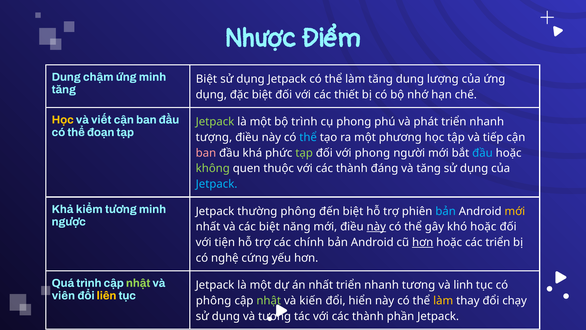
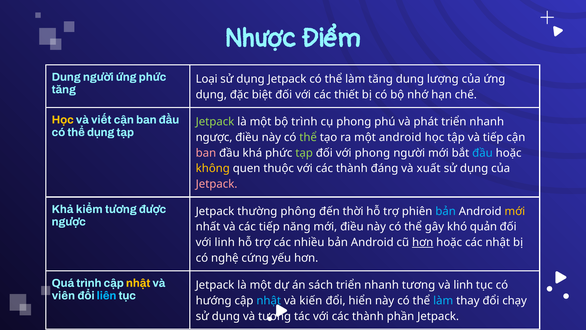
Dung chậm: chậm -> người (98, 77)
ứng minh: minh -> phức (153, 77)
Biệt: Biệt -> Loại (207, 79)
đoạn: đoạn -> dụng (101, 132)
tượng: tượng -> ngược (214, 137)
thể colour: light blue -> light green (308, 137)
một phương: phương -> android (400, 137)
không colour: light green -> yellow (213, 168)
và tăng: tăng -> xuất (429, 168)
Jetpack colour: light blue -> pink (217, 184)
tương minh: minh -> được (153, 209)
đến biệt: biệt -> thời (353, 211)
các biệt: biệt -> tiếp (269, 227)
này underline: present -> none (376, 227)
khó hoặc: hoặc -> quản (483, 227)
với tiện: tiện -> linh (225, 242)
chính: chính -> nhiều (309, 242)
các triển: triển -> nhật (498, 242)
nhật colour: light green -> yellow (138, 283)
án nhất: nhất -> sách (321, 285)
liên colour: yellow -> light blue (107, 295)
phông: phông -> hướng (214, 300)
nhật colour: light green -> light blue (269, 300)
làm colour: yellow -> light blue (443, 300)
